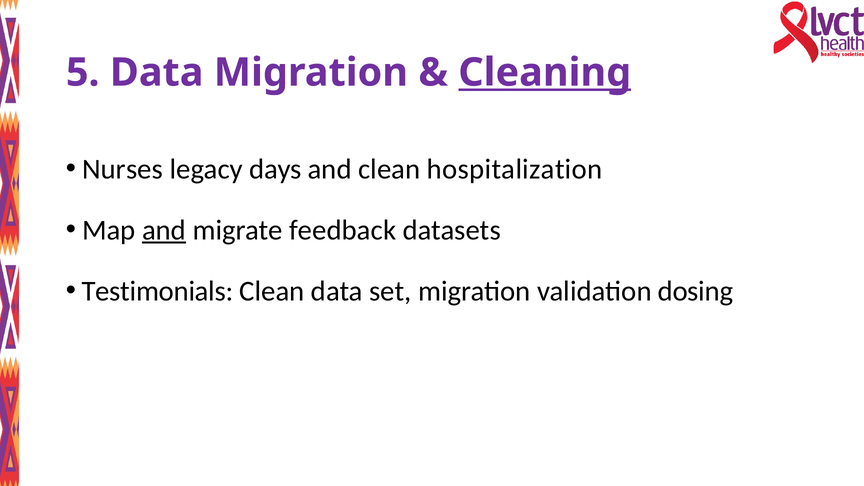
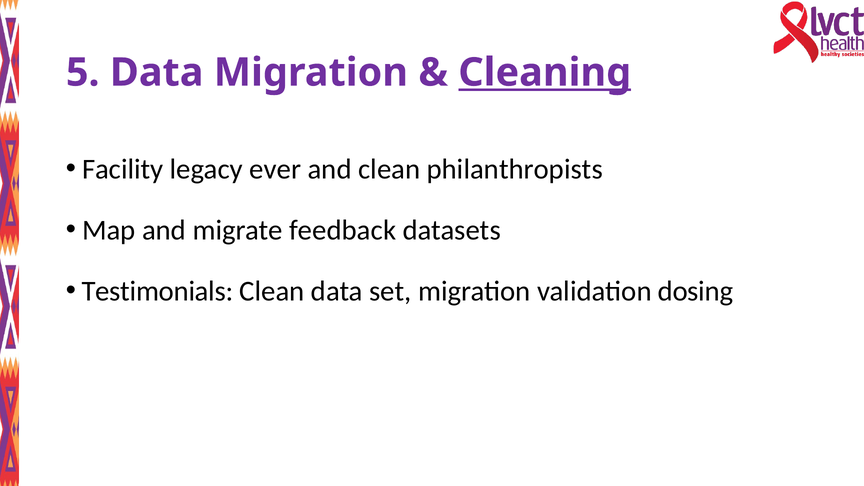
Nurses: Nurses -> Facility (123, 169)
days: days -> ever (275, 169)
hospitalization: hospitalization -> philanthropists (515, 169)
and underline: present -> none (164, 230)
